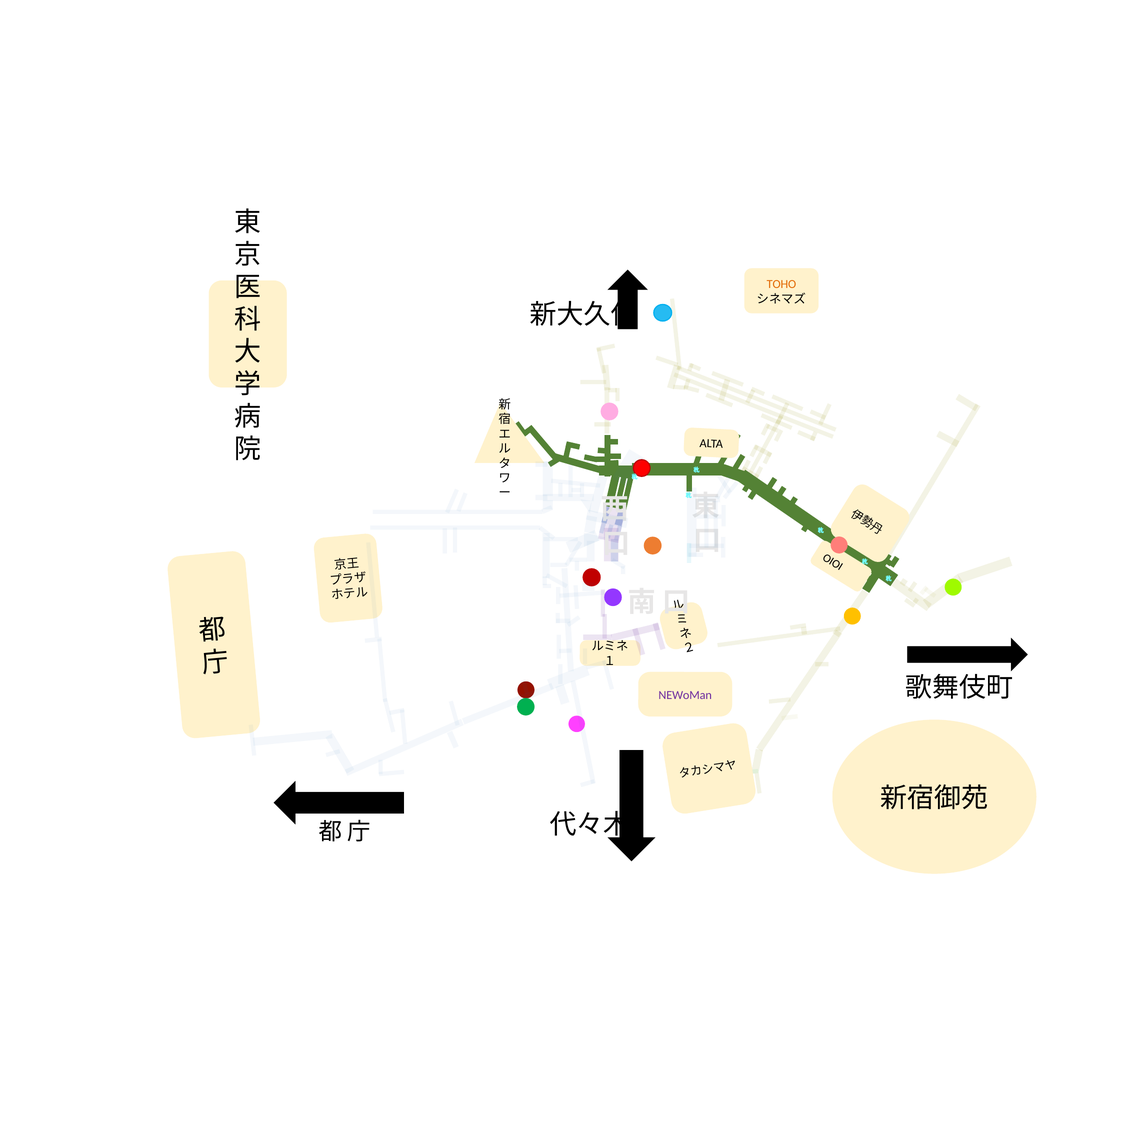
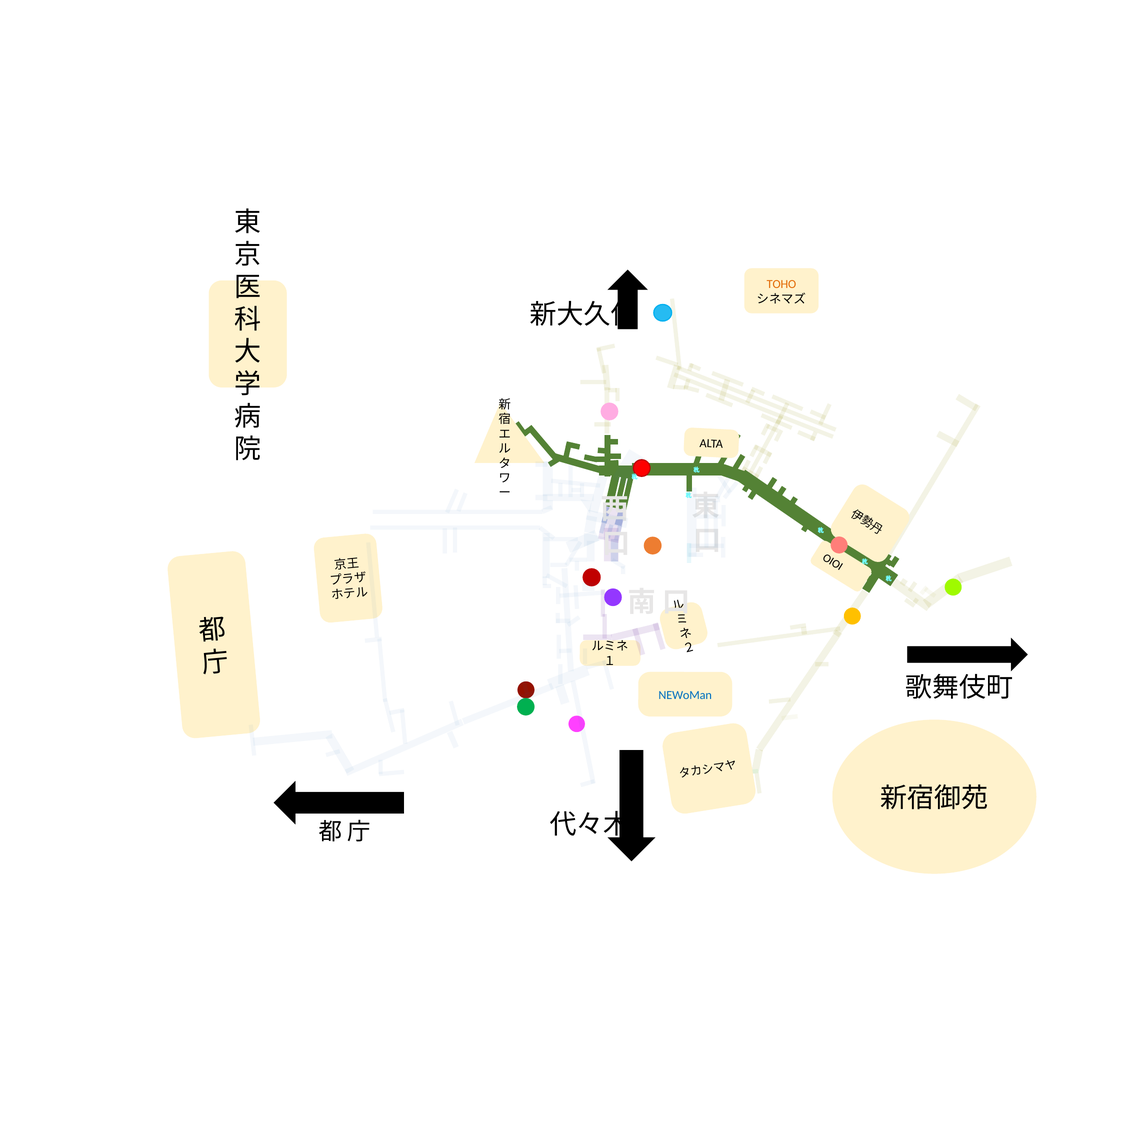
NEWoMan colour: purple -> blue (685, 695)
